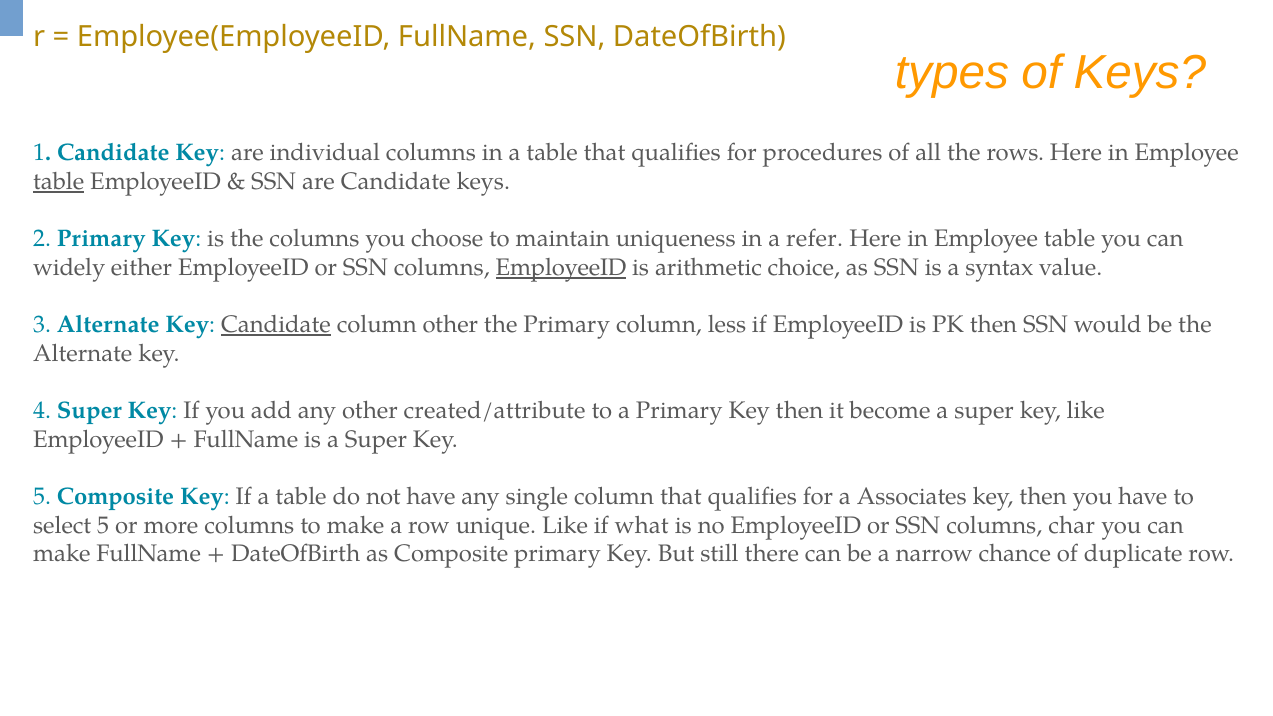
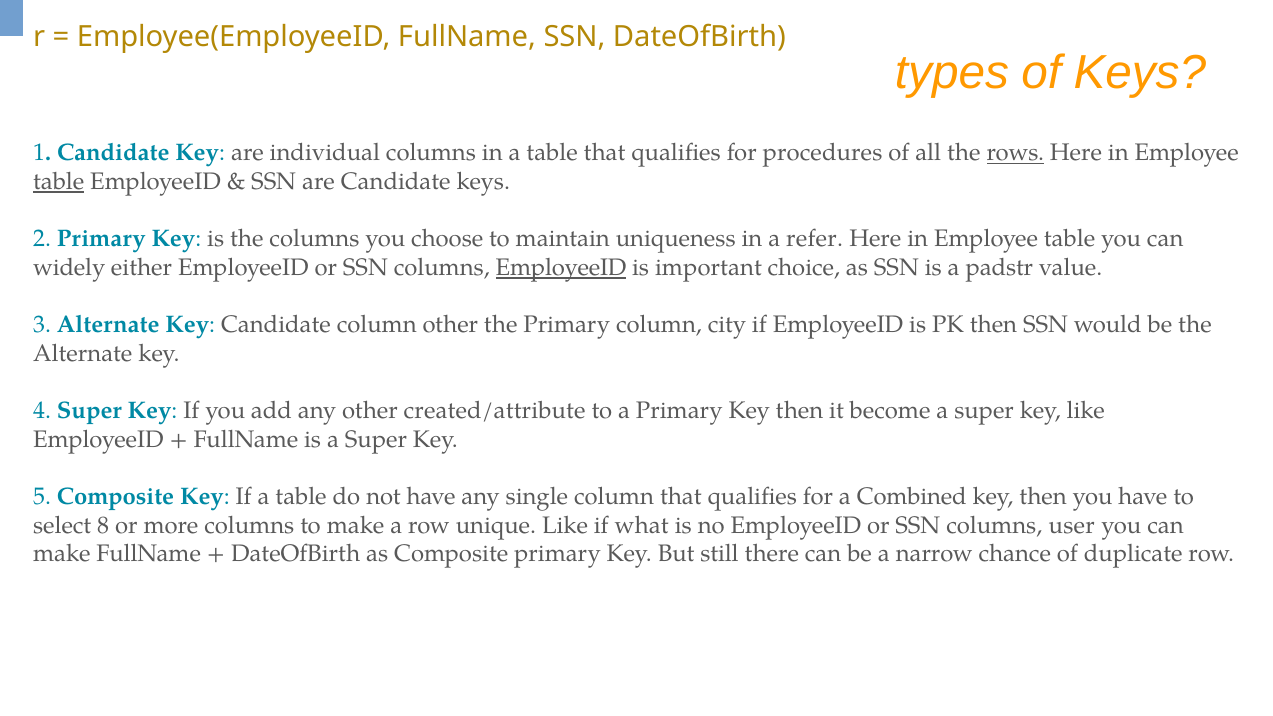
rows underline: none -> present (1015, 153)
arithmetic: arithmetic -> important (708, 268)
syntax: syntax -> padstr (999, 268)
Candidate underline: present -> none (276, 325)
less: less -> city (727, 325)
Associates: Associates -> Combined (912, 497)
select 5: 5 -> 8 (103, 525)
char: char -> user (1072, 525)
